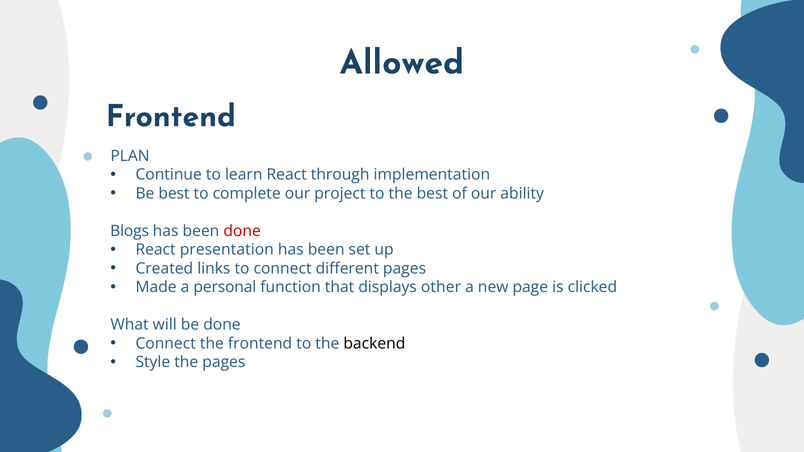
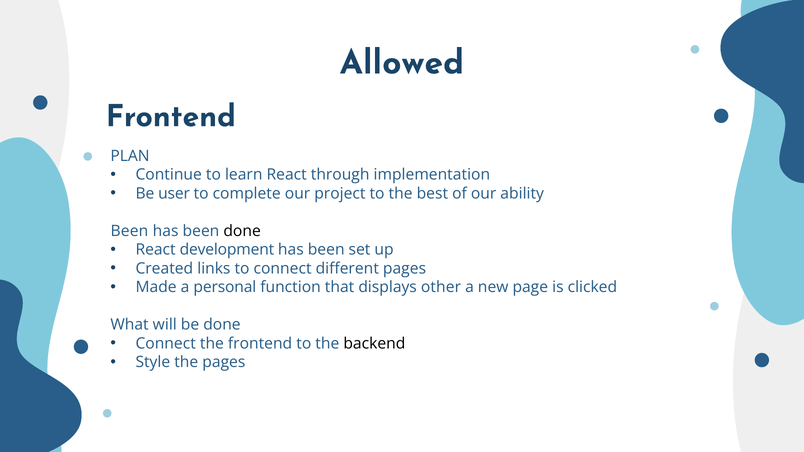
Be best: best -> user (174, 194)
Blogs: Blogs -> Been (129, 231)
done colour: red -> black (242, 231)
presentation: presentation -> development (227, 250)
